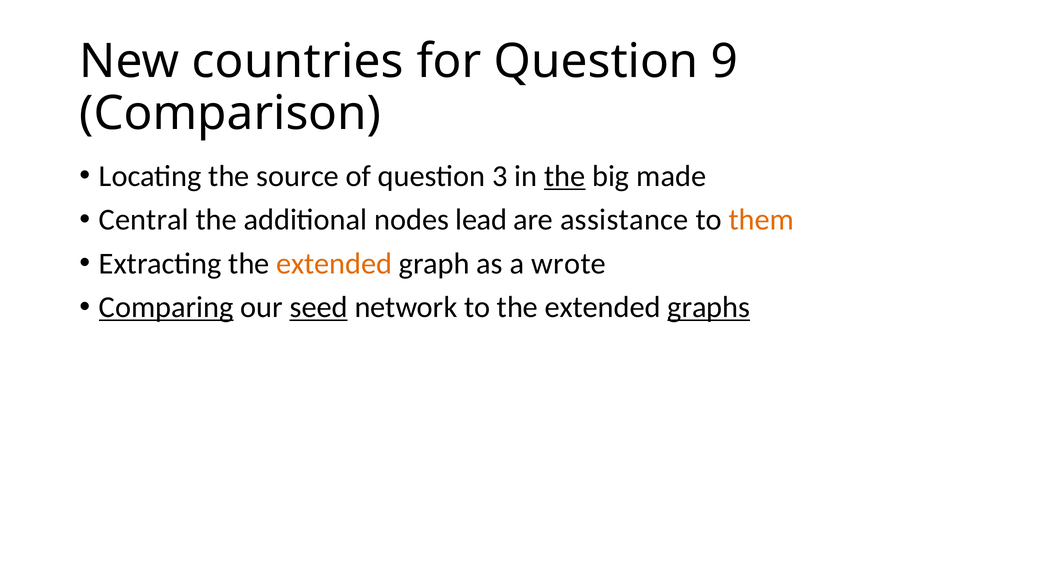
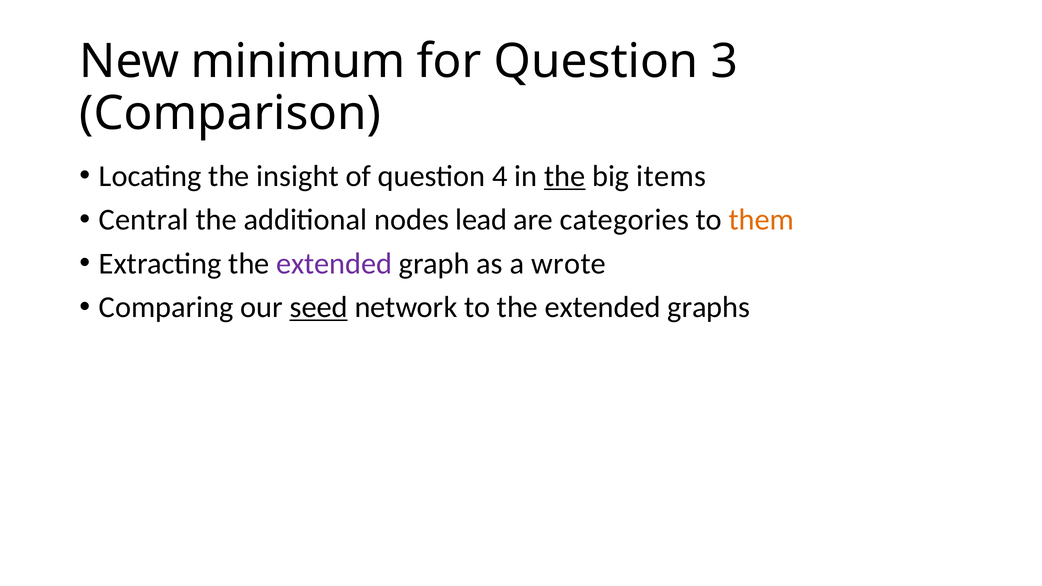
countries: countries -> minimum (298, 62)
9: 9 -> 3 (725, 62)
source: source -> insight (298, 176)
3: 3 -> 4 (500, 176)
made: made -> items (671, 176)
assistance: assistance -> categories (624, 220)
extended colour: orange -> purple (334, 264)
Comparing underline: present -> none (166, 307)
graphs underline: present -> none (709, 307)
